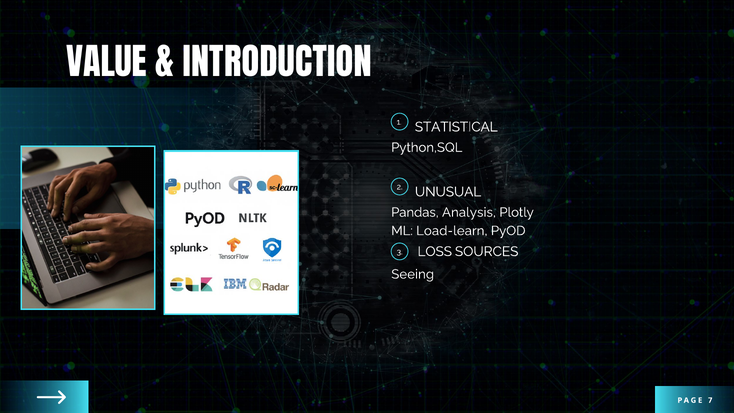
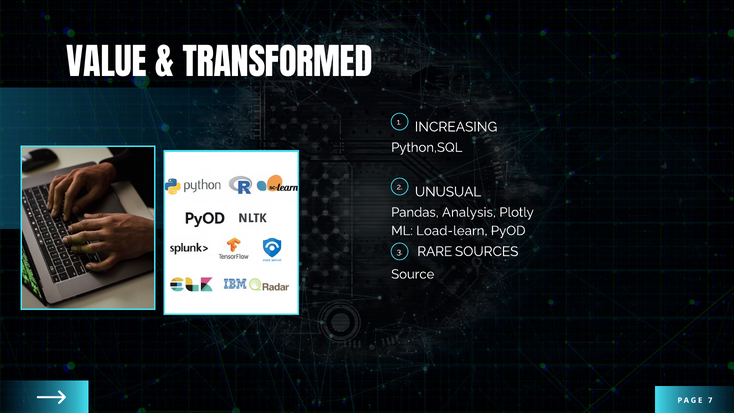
INTRODUCTION: INTRODUCTION -> TRANSFORMED (277, 64)
STATISTICAL: STATISTICAL -> INCREASING (456, 127)
LOSS: LOSS -> RARE (435, 251)
Seeing: Seeing -> Source (413, 274)
